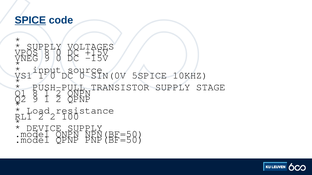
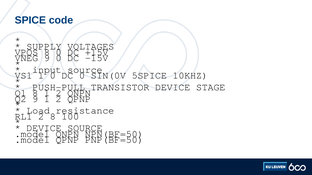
SPICE underline: present -> none (30, 20)
TRANSISTOR SUPPLY: SUPPLY -> DEVICE (173, 87)
2: 2 -> 8 (53, 117)
DEVICE SUPPLY: SUPPLY -> SOURCE (85, 128)
